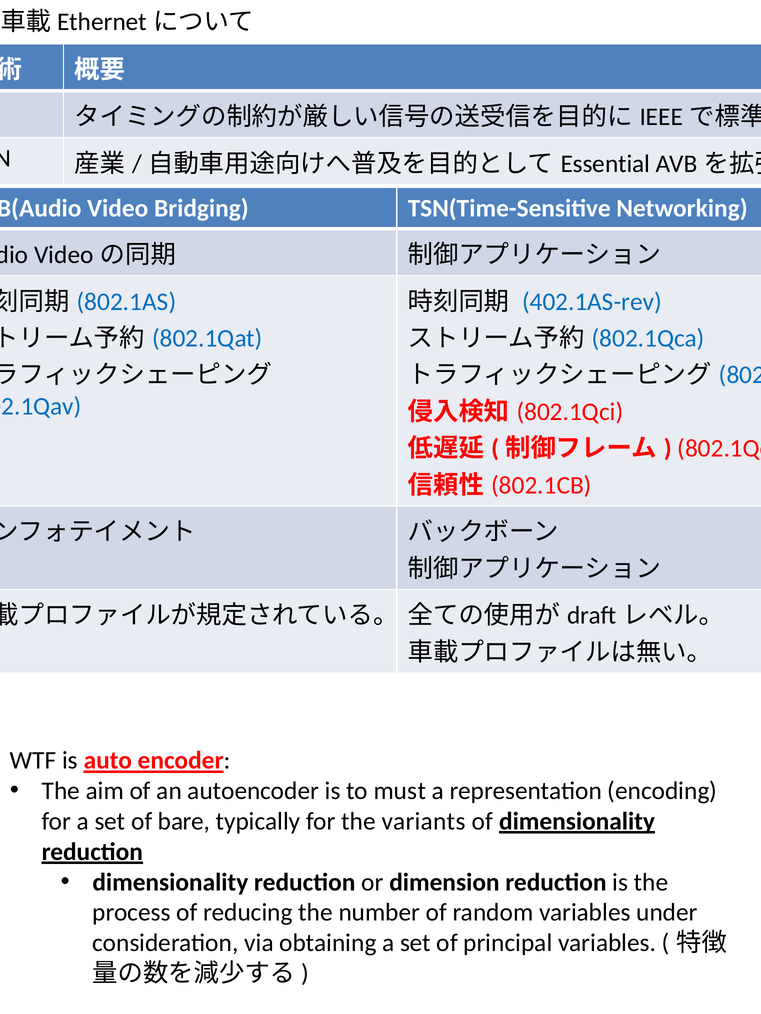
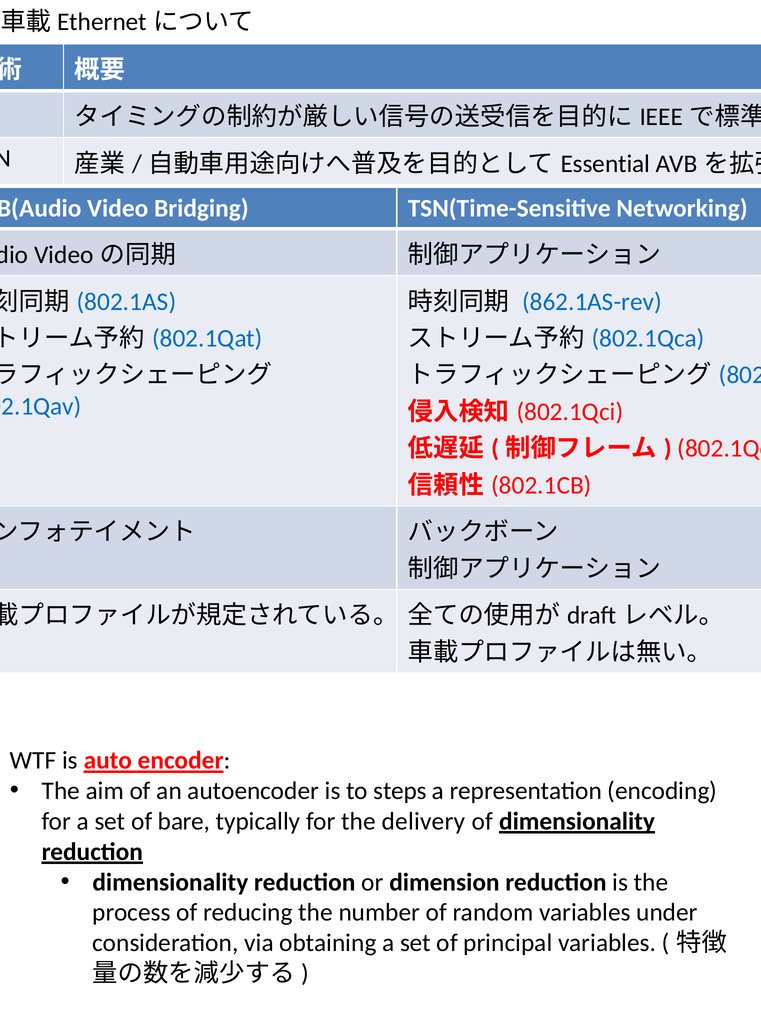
402.1AS-rev: 402.1AS-rev -> 862.1AS-rev (592, 302)
must: must -> steps (400, 791)
variants: variants -> delivery (424, 822)
